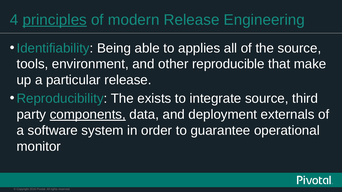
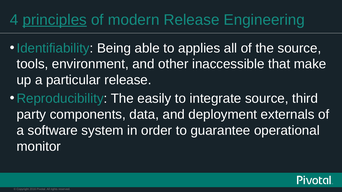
reproducible: reproducible -> inaccessible (228, 64)
exists: exists -> easily (154, 99)
components underline: present -> none (88, 115)
